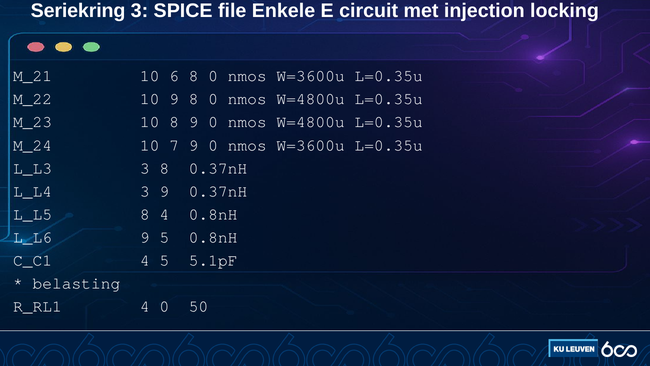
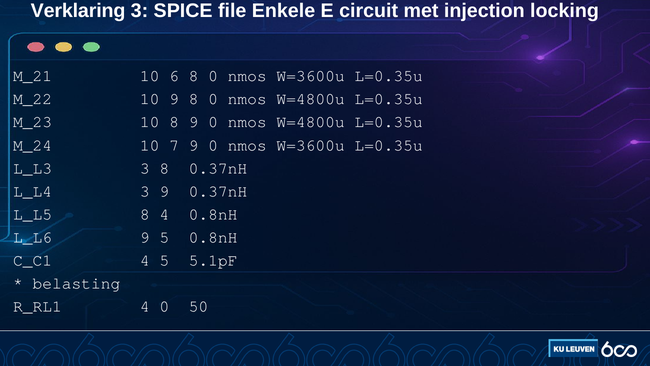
Seriekring: Seriekring -> Verklaring (78, 11)
